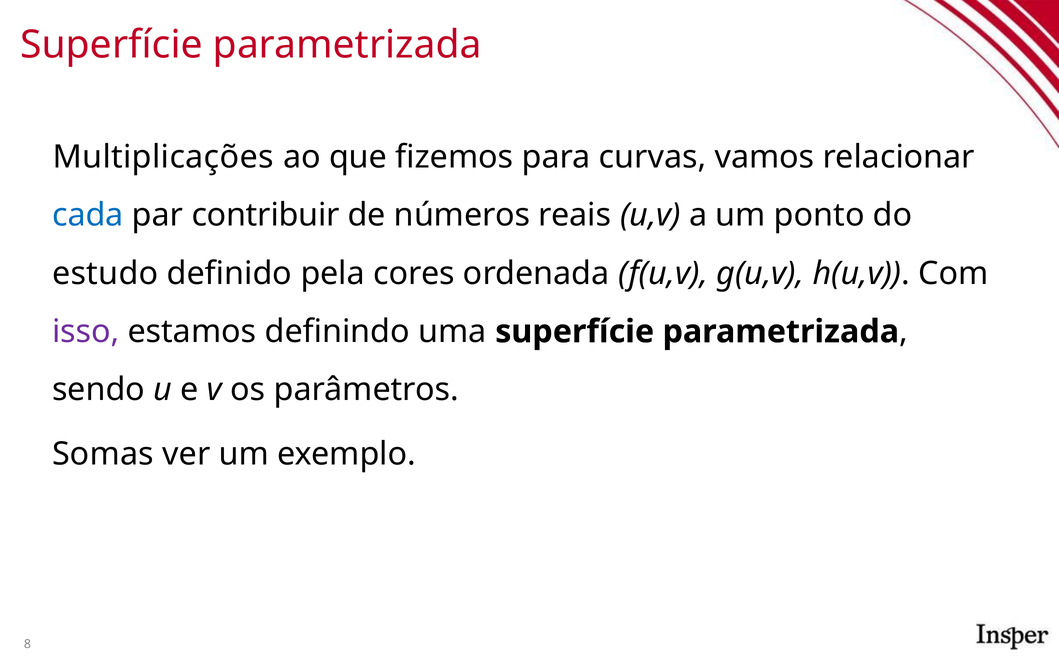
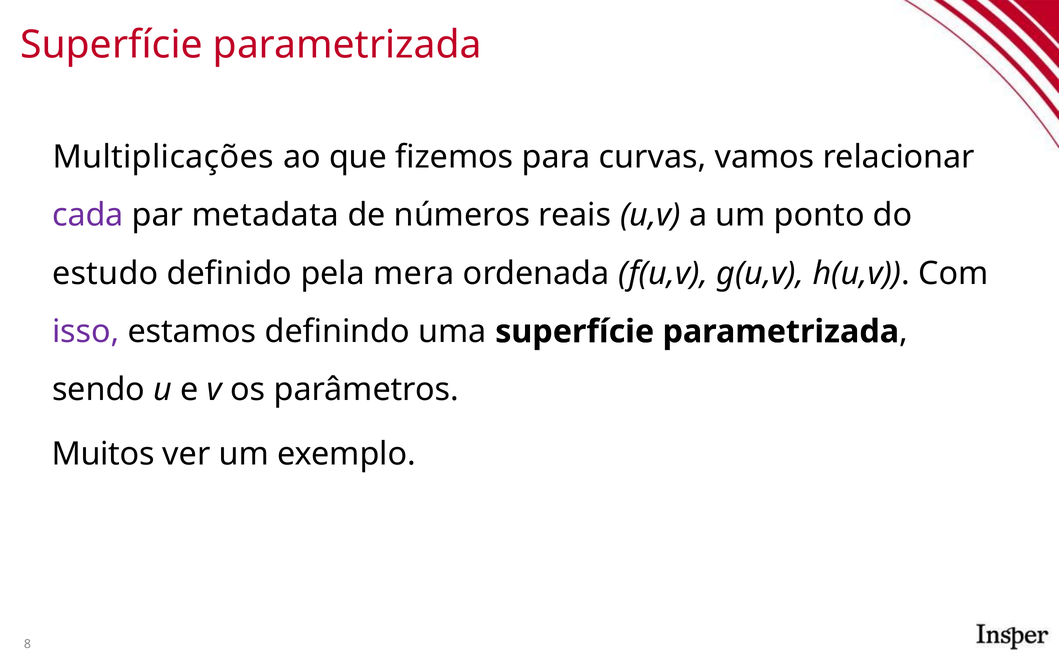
cada colour: blue -> purple (88, 215)
contribuir: contribuir -> metadata (265, 215)
cores: cores -> mera (414, 273)
Somas: Somas -> Muitos (103, 454)
